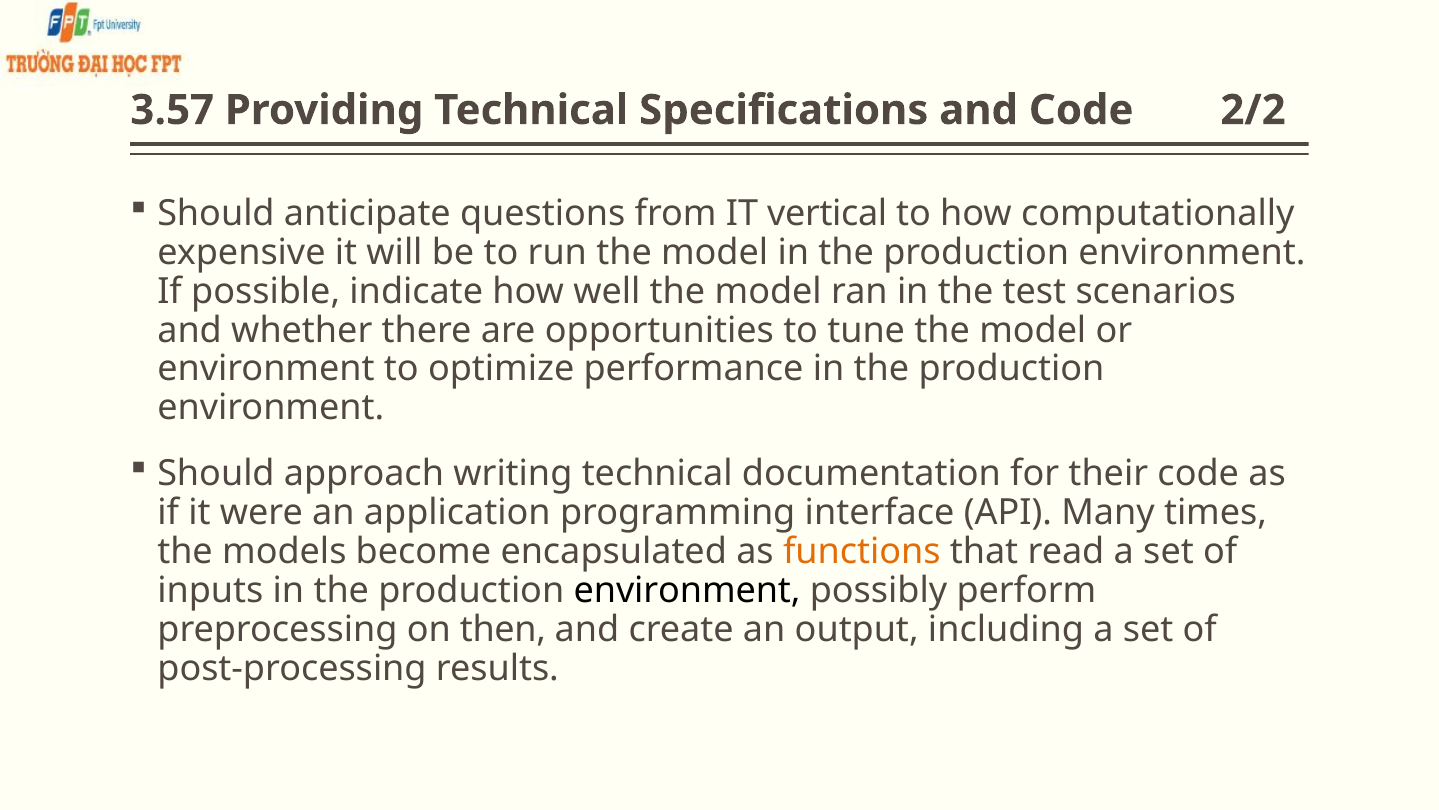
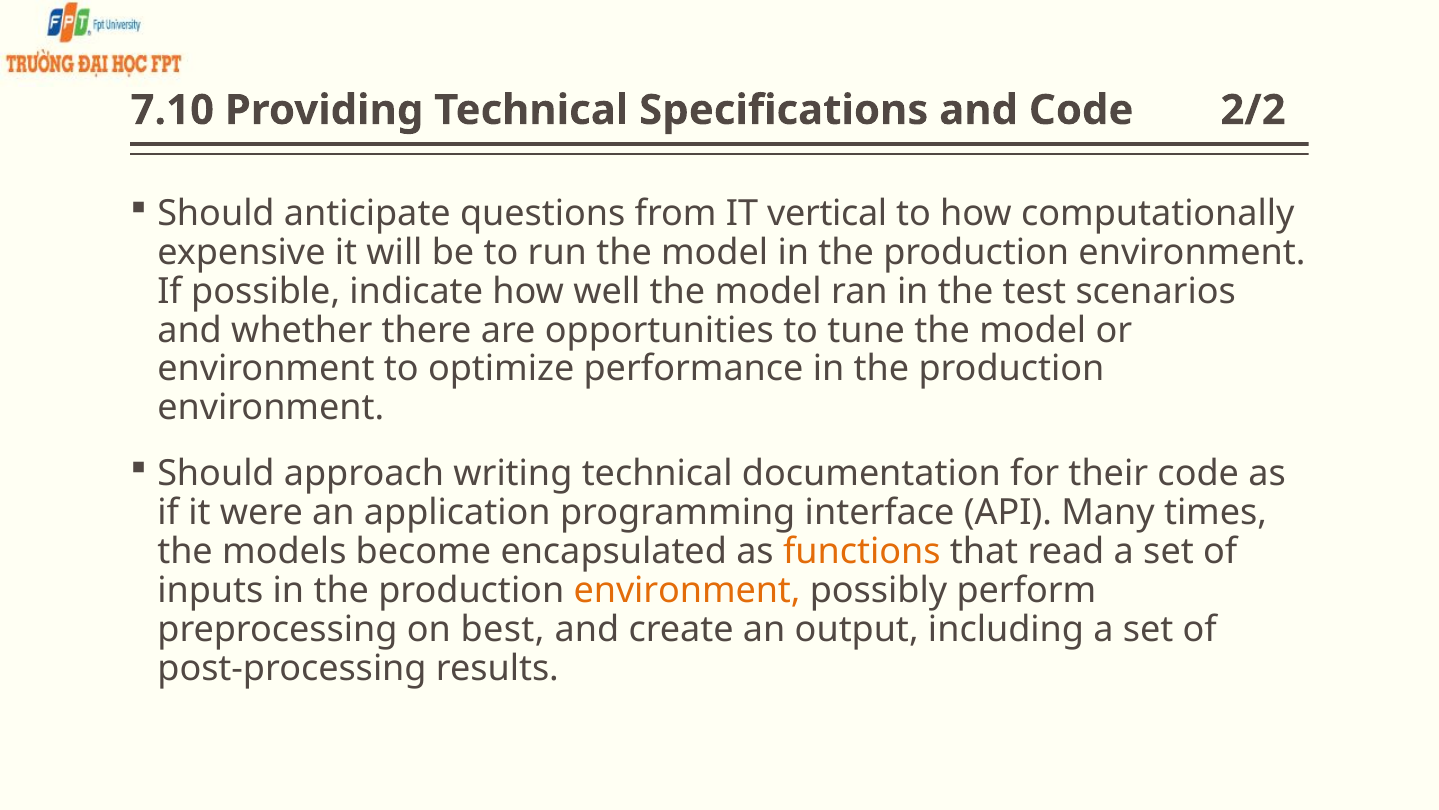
3.57: 3.57 -> 7.10 (172, 110)
environment colour: black -> orange (687, 590)
then: then -> best (503, 629)
